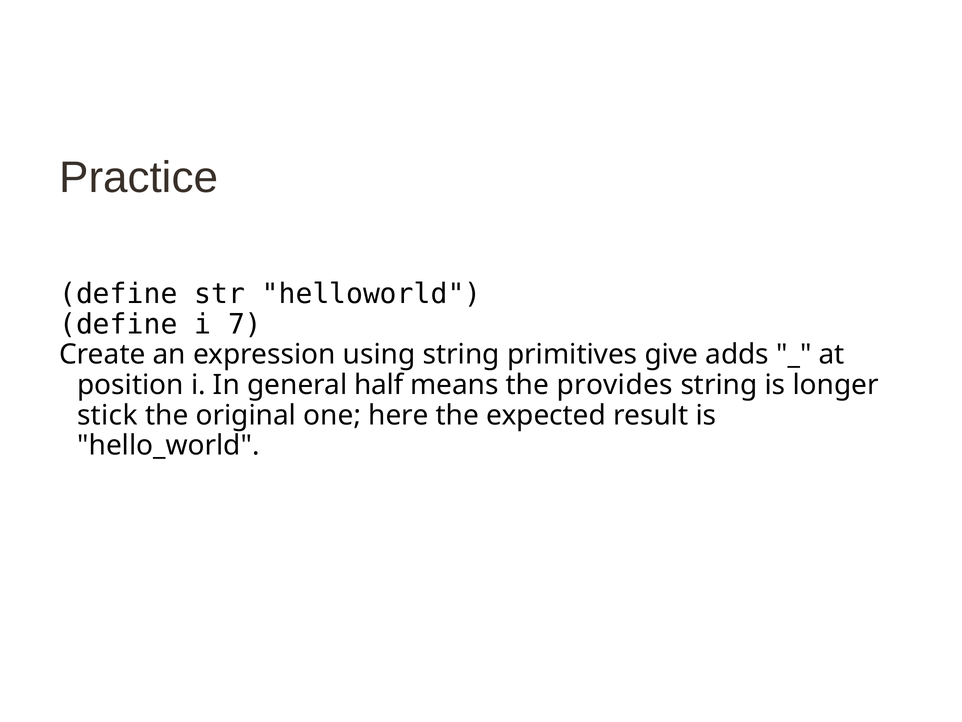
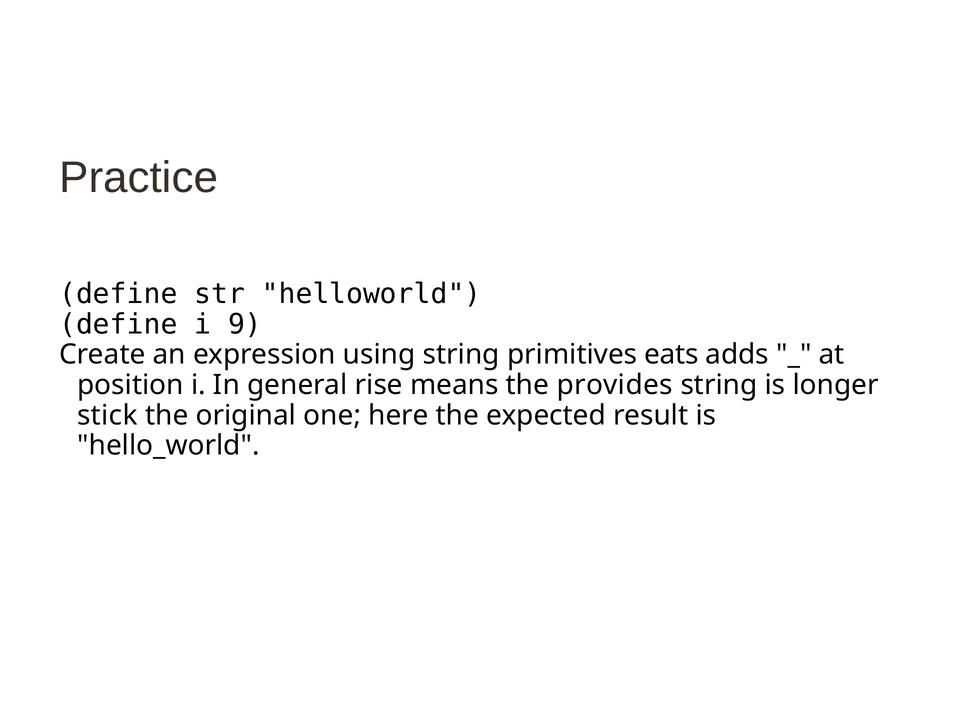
7: 7 -> 9 (245, 324)
give: give -> eats (671, 354)
half: half -> rise (379, 385)
